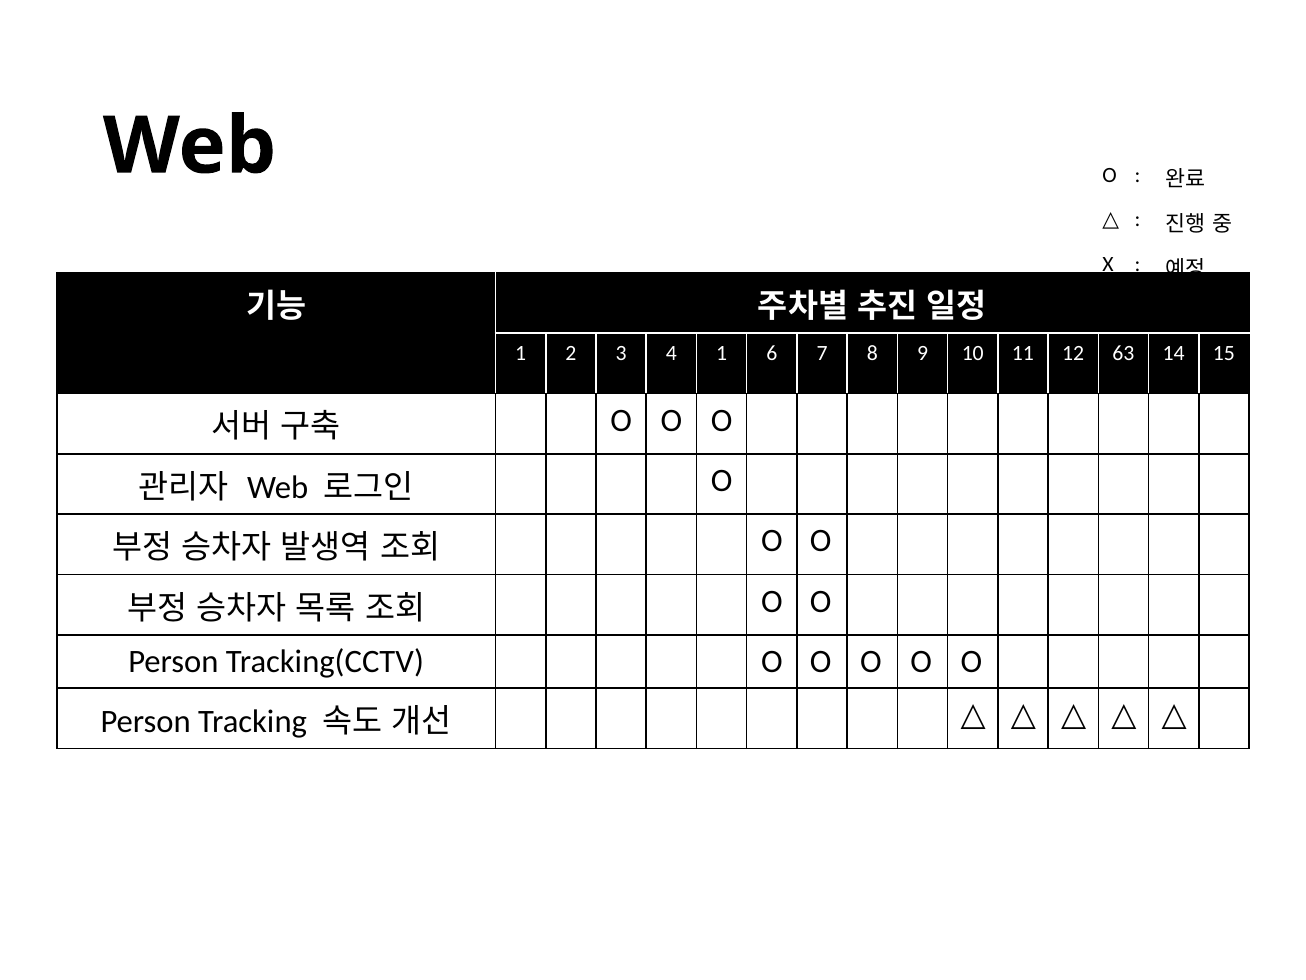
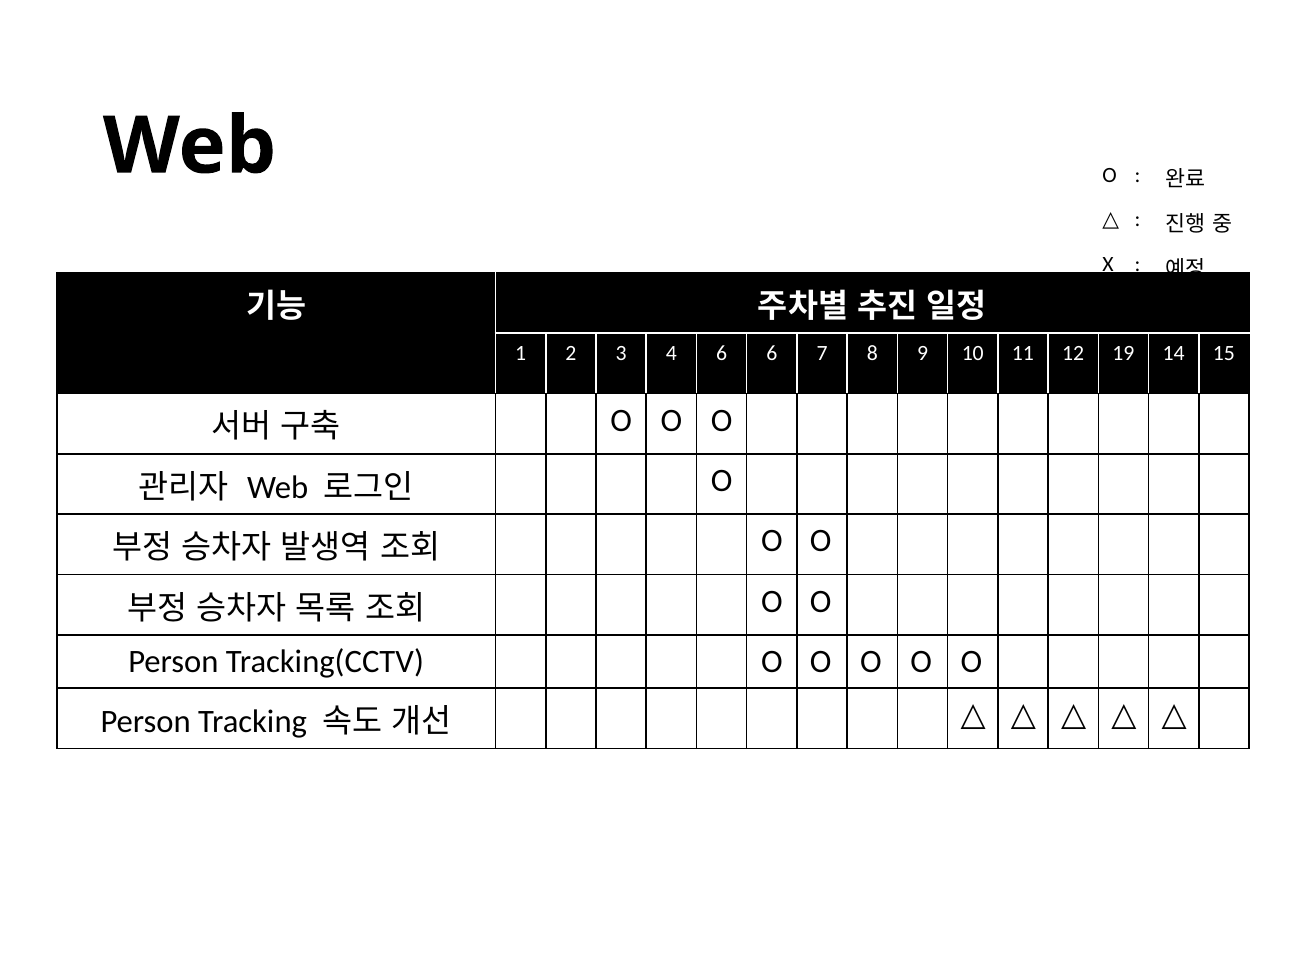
4 1: 1 -> 6 (722, 353)
63: 63 -> 19 (1123, 353)
